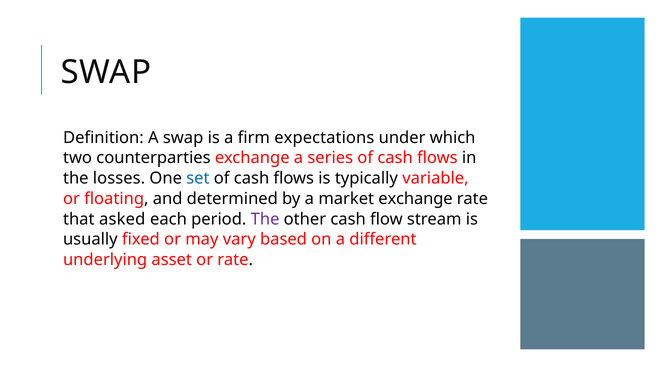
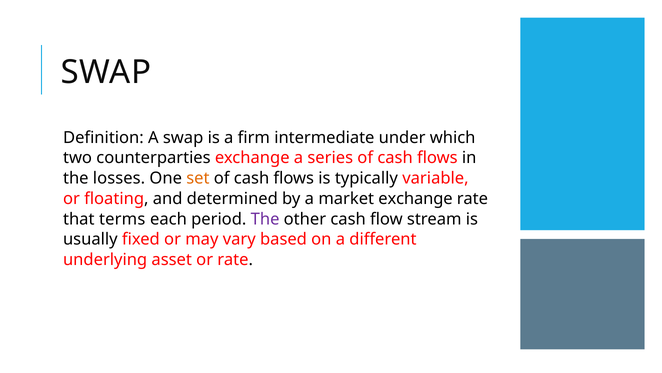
expectations: expectations -> intermediate (324, 137)
set colour: blue -> orange (198, 178)
asked: asked -> terms (122, 219)
